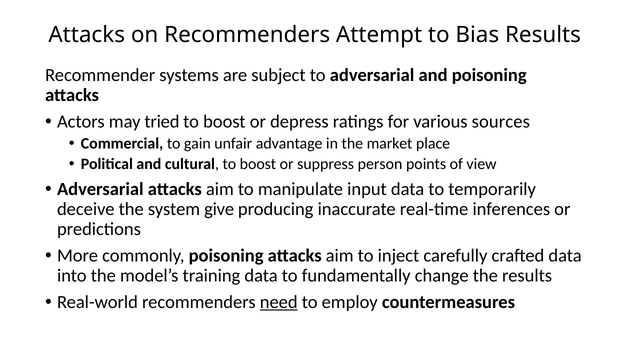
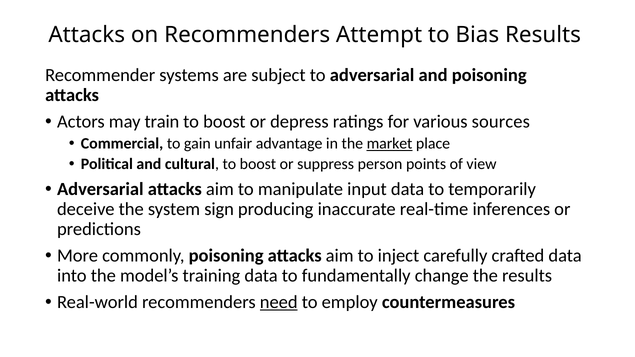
tried: tried -> train (162, 122)
market underline: none -> present (390, 144)
give: give -> sign (219, 209)
